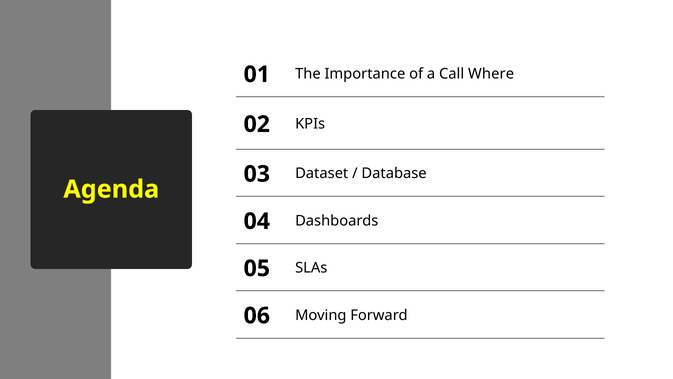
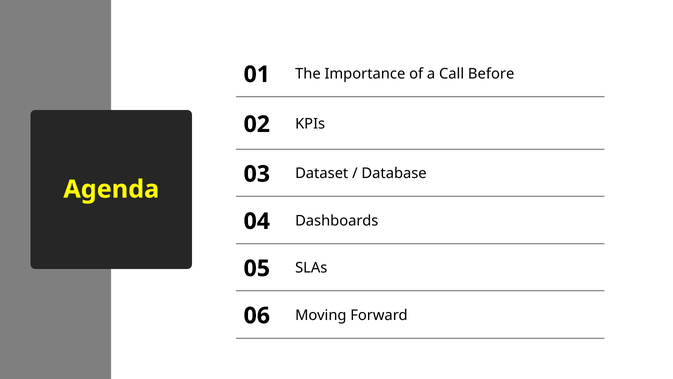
Where: Where -> Before (491, 74)
